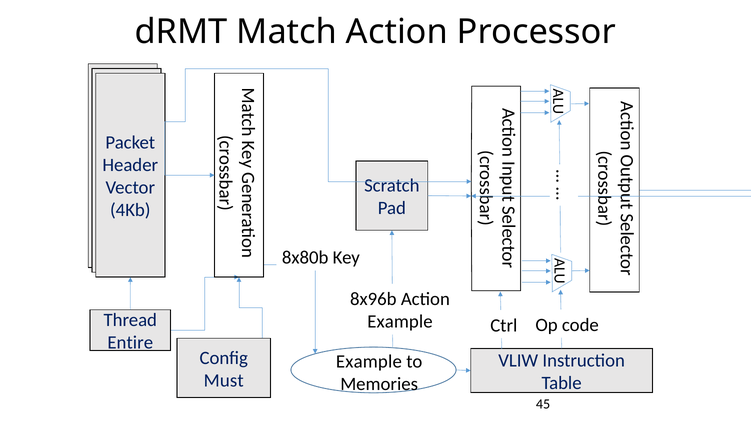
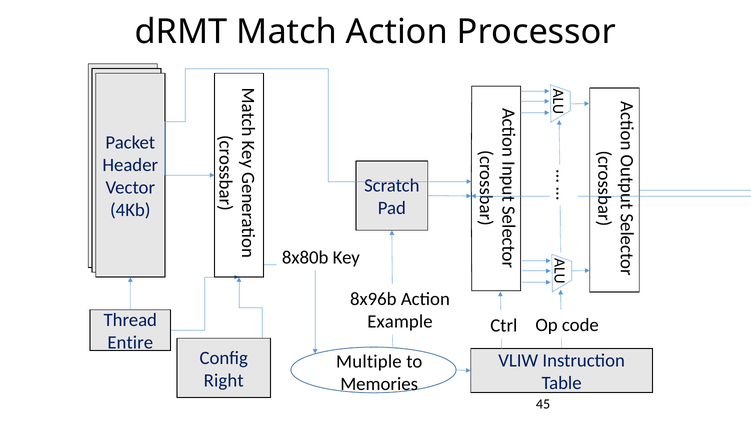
Example: Example -> Multiple (369, 361)
Must: Must -> Right (224, 380)
